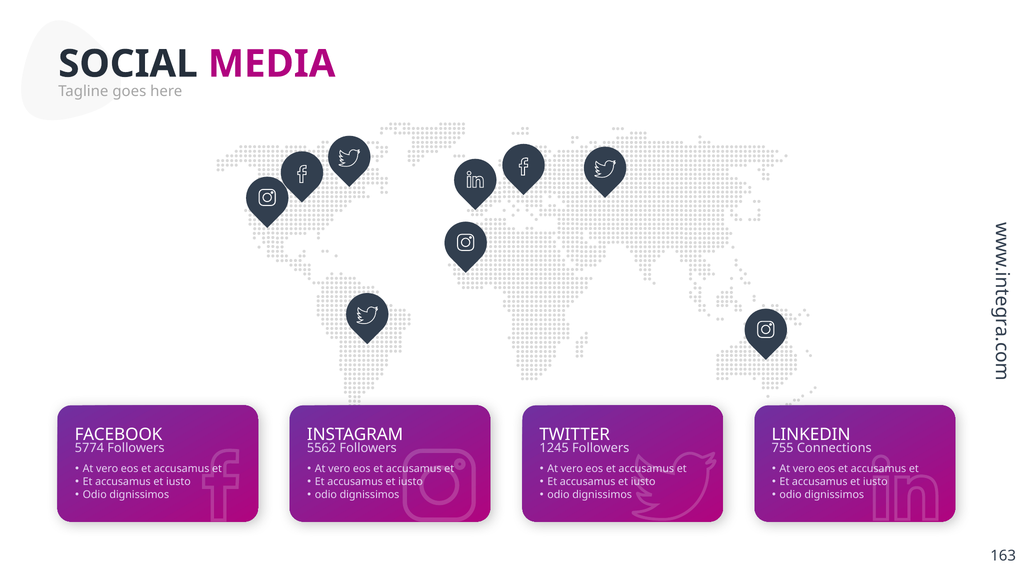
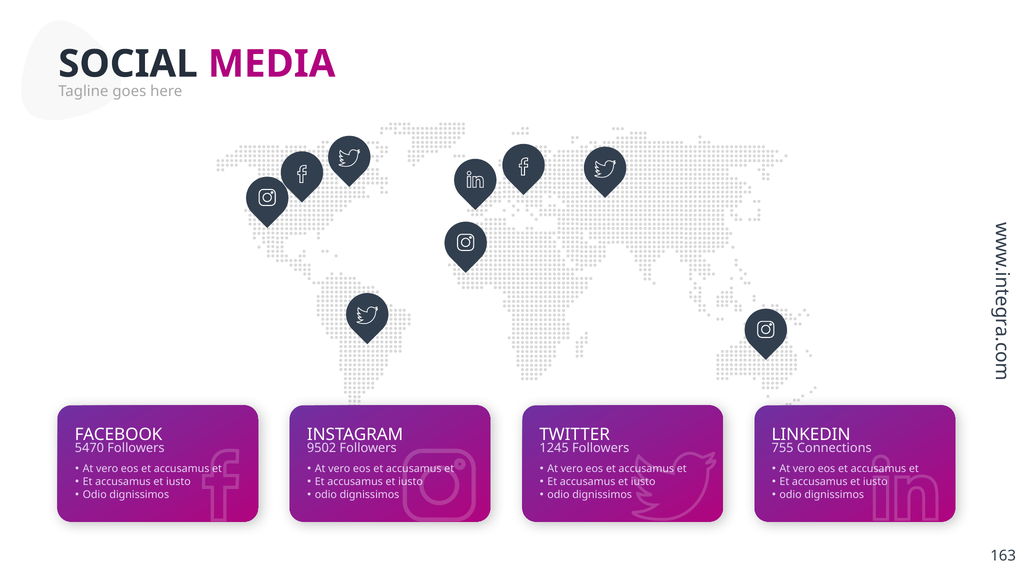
5774: 5774 -> 5470 (89, 448)
5562: 5562 -> 9502 (322, 448)
